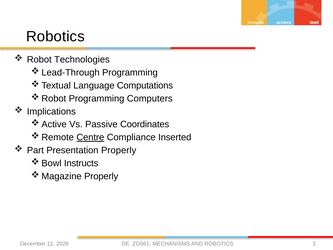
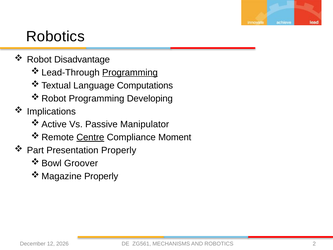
Technologies: Technologies -> Disadvantage (82, 60)
Programming underline: none -> present (130, 72)
Computers: Computers -> Developing (150, 98)
Coordinates: Coordinates -> Manipulator (145, 124)
Inserted: Inserted -> Moment (175, 137)
Instructs: Instructs -> Groover (81, 163)
